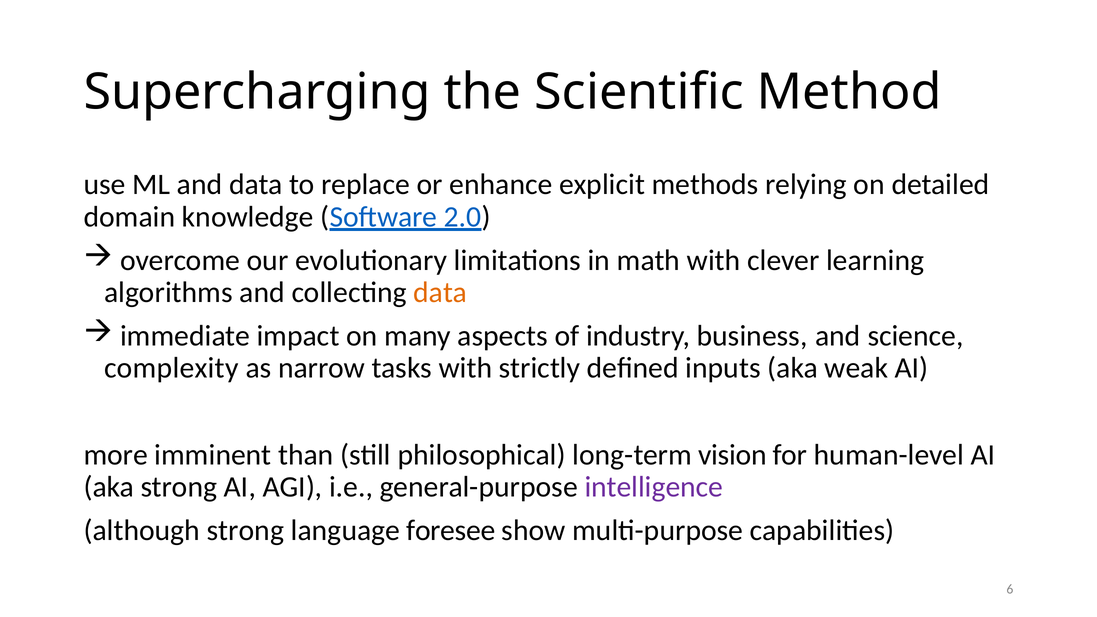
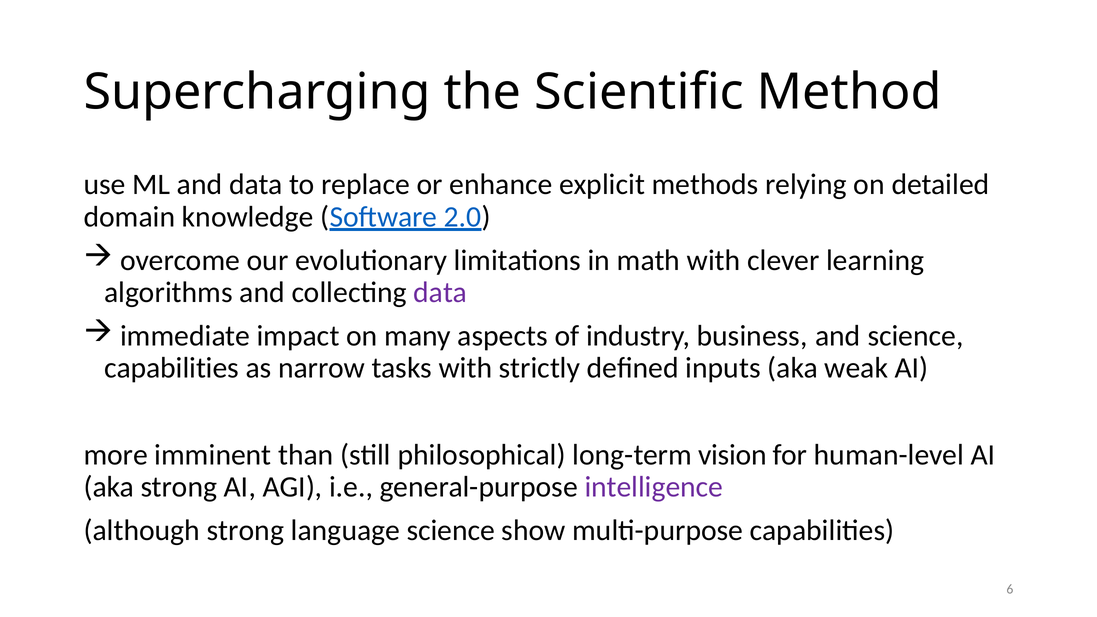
data colour: orange -> purple (440, 293)
complexity: complexity -> capabilities (172, 368)
language foresee: foresee -> science (451, 531)
